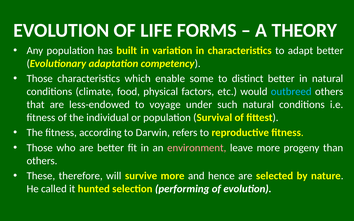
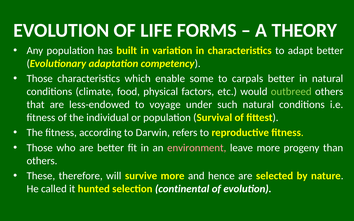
distinct: distinct -> carpals (248, 79)
outbreed colour: light blue -> light green (291, 92)
performing: performing -> continental (182, 189)
